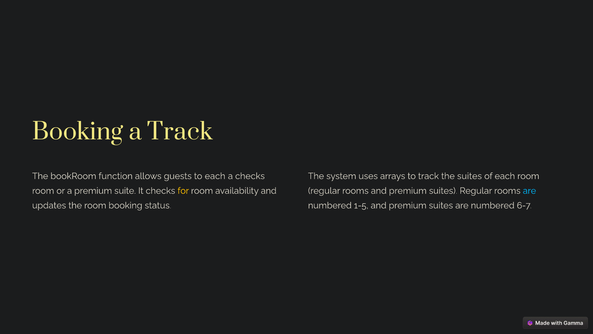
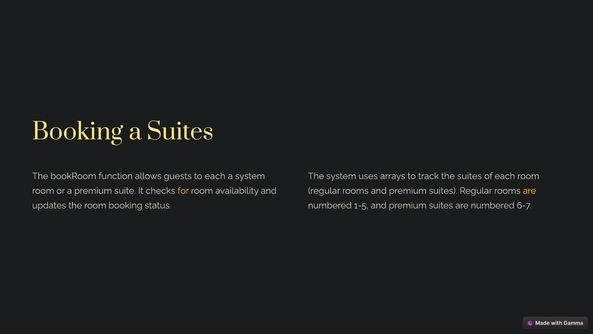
a Track: Track -> Suites (180, 132)
a checks: checks -> system (250, 176)
are colour: light blue -> yellow (529, 191)
